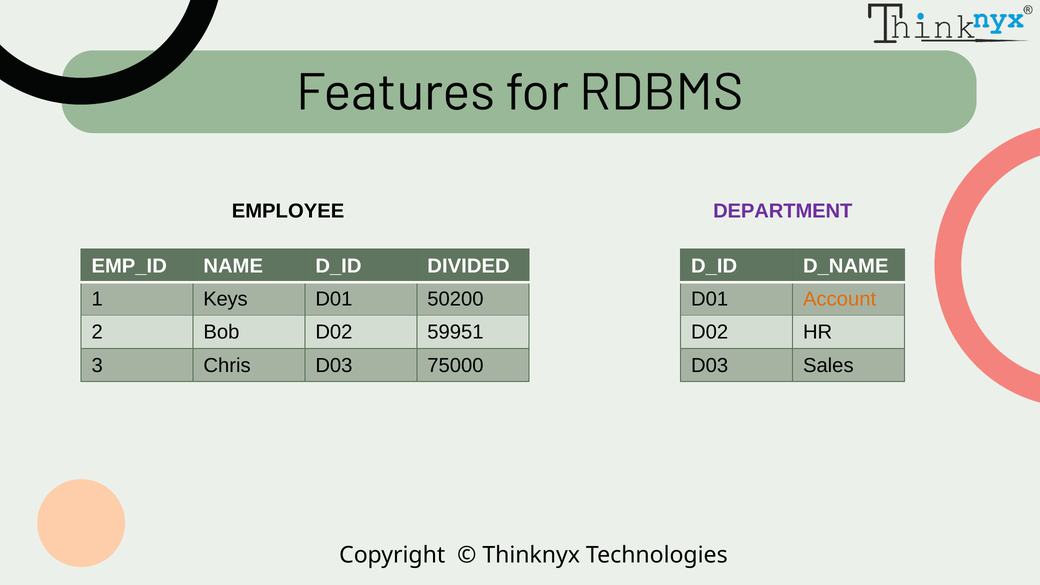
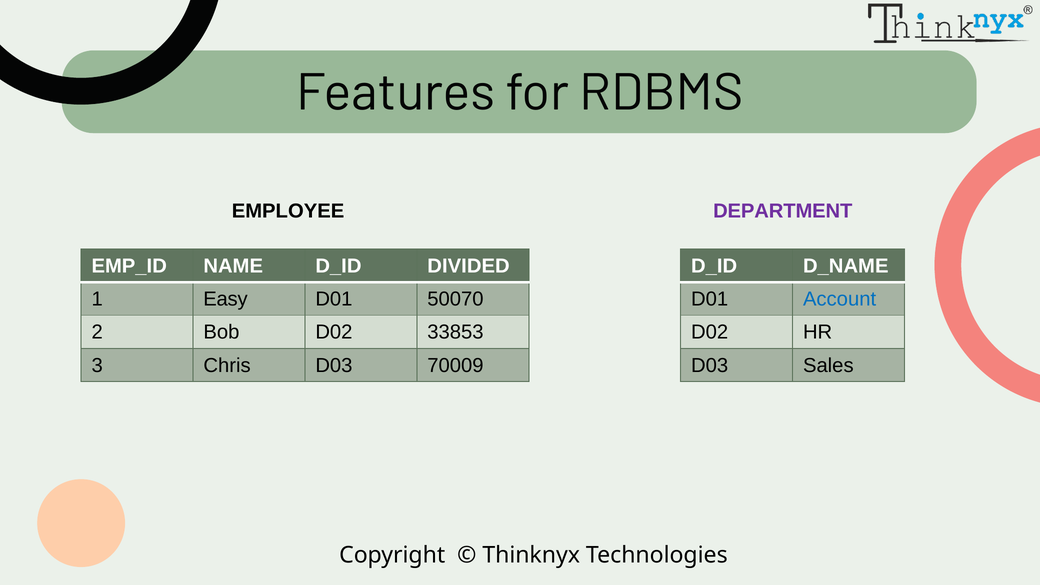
Keys: Keys -> Easy (225, 299)
50200: 50200 -> 50070 (455, 299)
Account colour: orange -> blue (840, 299)
59951: 59951 -> 33853 (455, 332)
75000: 75000 -> 70009 (455, 365)
